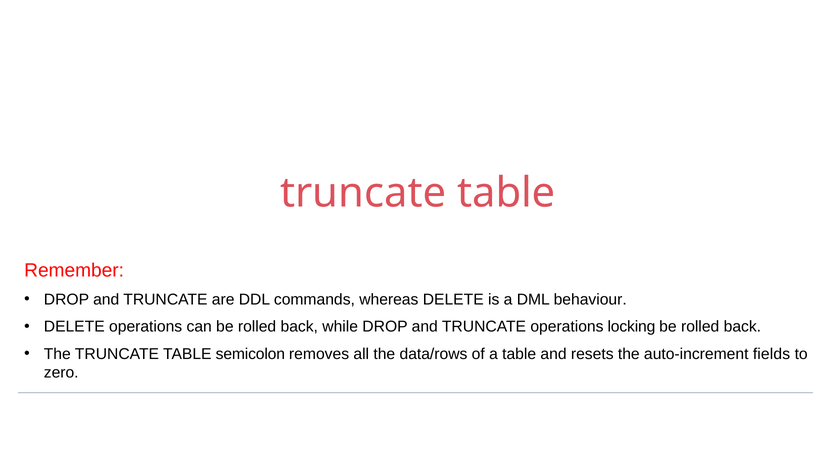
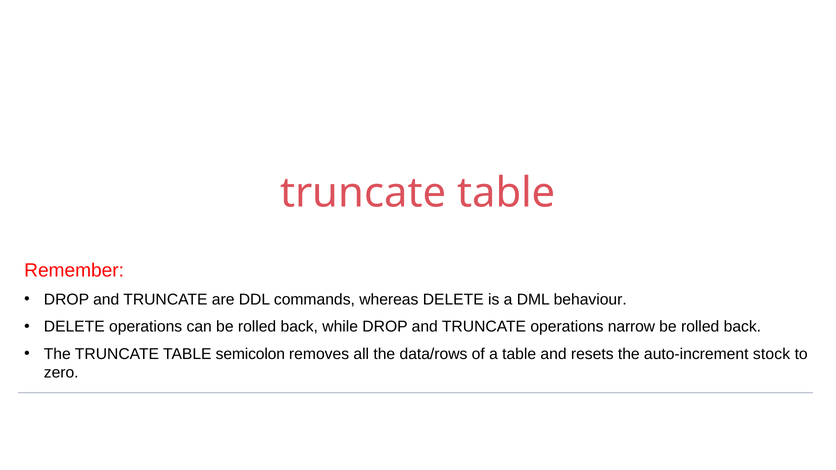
locking: locking -> narrow (631, 327)
fields: fields -> stock (772, 354)
